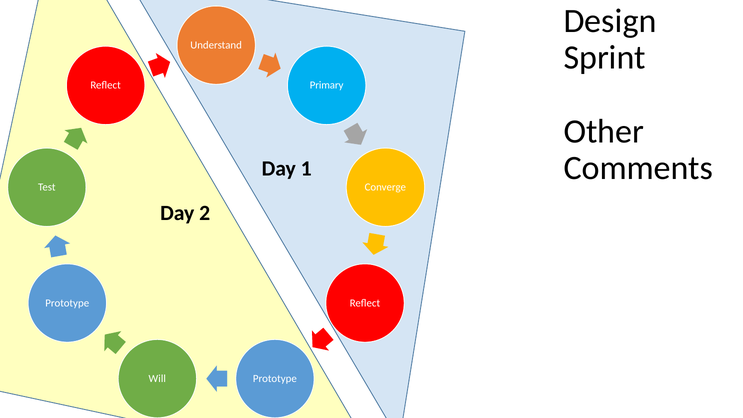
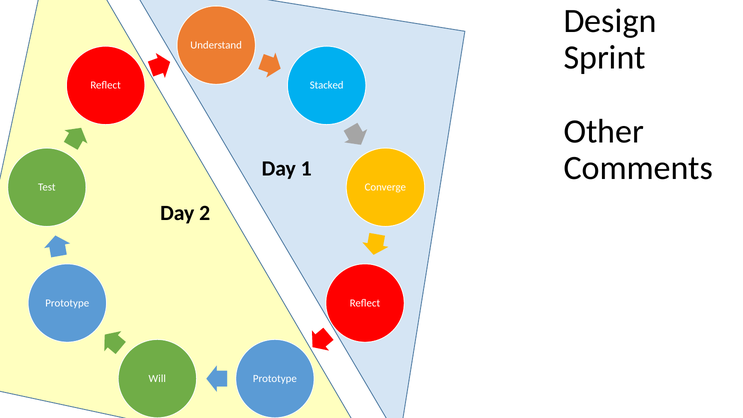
Primary: Primary -> Stacked (327, 85)
